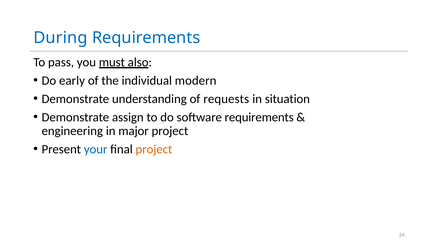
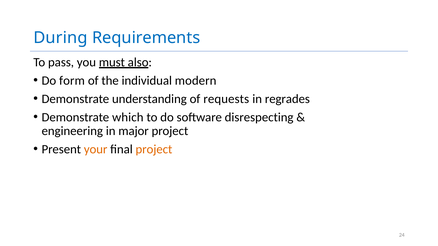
early: early -> form (72, 81)
situation: situation -> regrades (287, 99)
assign: assign -> which (128, 117)
software requirements: requirements -> disrespecting (259, 117)
your colour: blue -> orange (96, 149)
